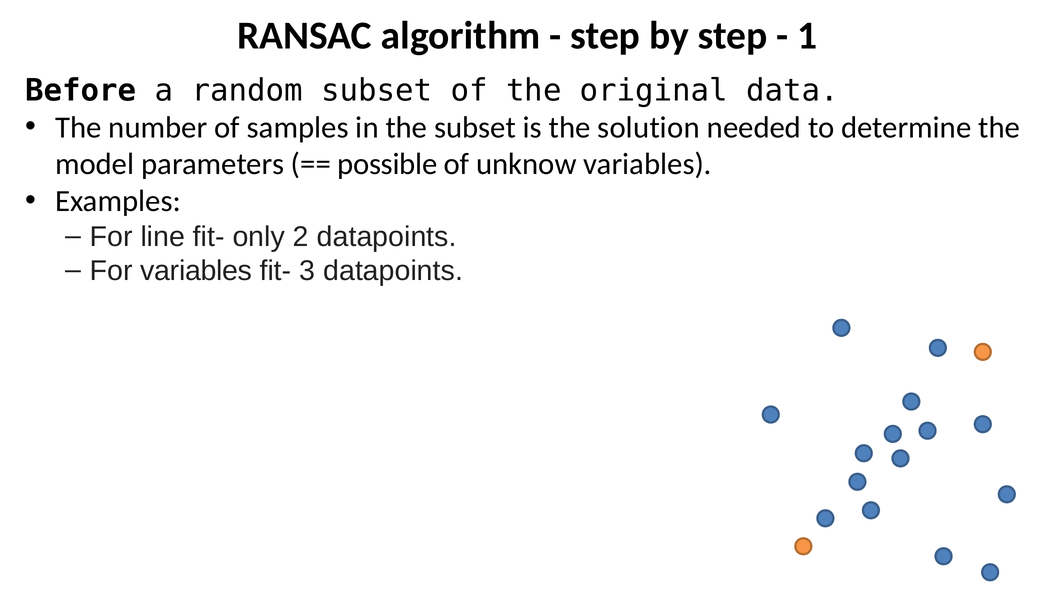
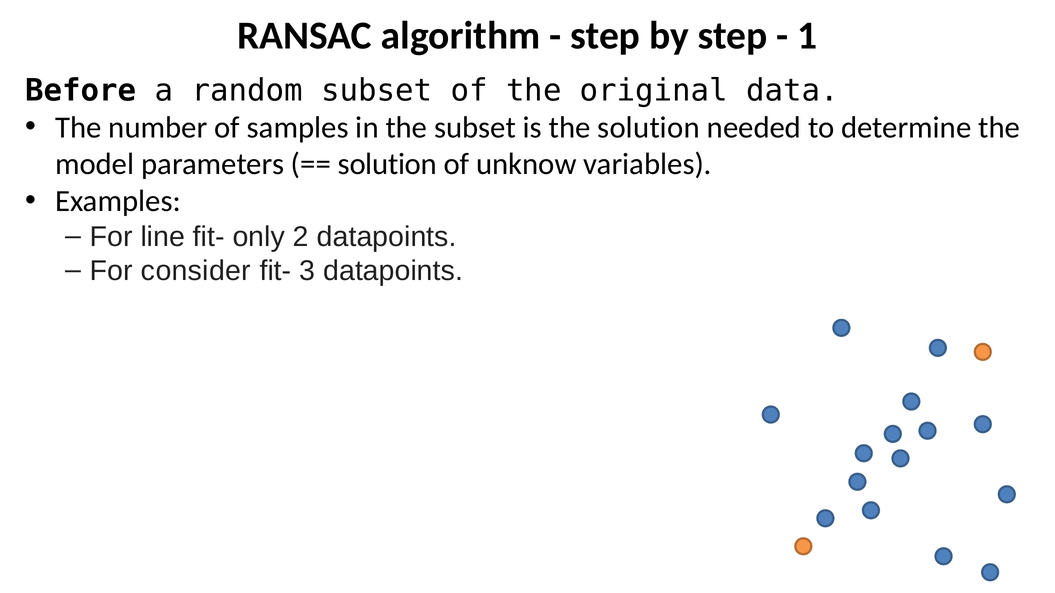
possible: possible -> solution (387, 164)
For variables: variables -> consider (196, 271)
